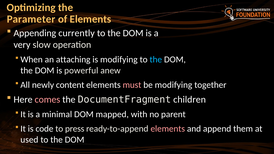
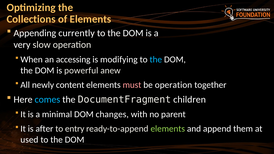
Parameter: Parameter -> Collections (31, 19)
attaching: attaching -> accessing (73, 60)
be modifying: modifying -> operation (173, 85)
comes colour: pink -> light blue (47, 100)
mapped: mapped -> changes (112, 114)
code: code -> after (44, 129)
press: press -> entry (75, 129)
elements colour: pink -> light green (168, 129)
